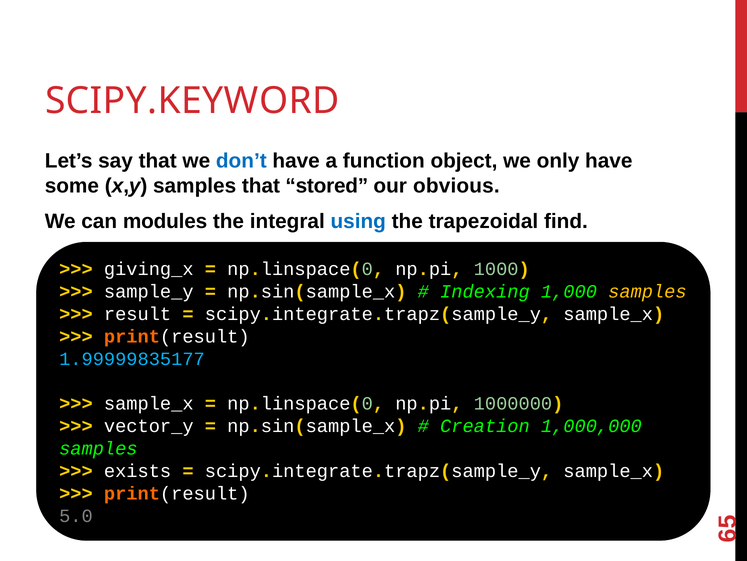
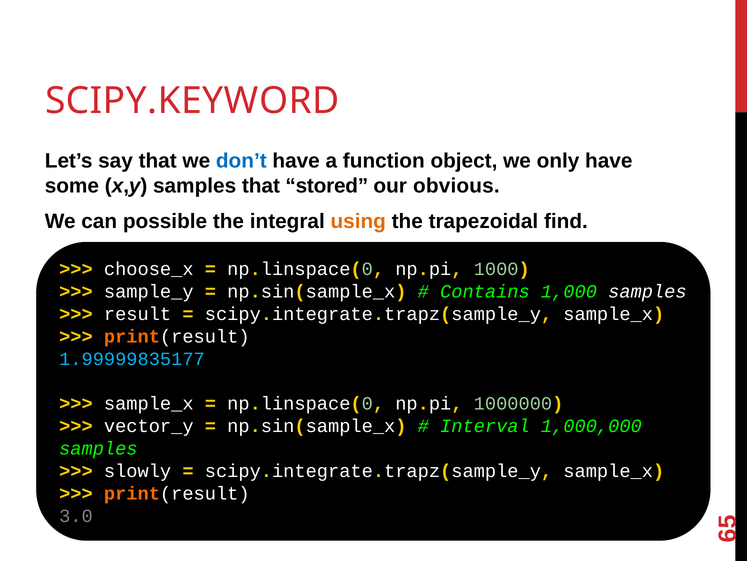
modules: modules -> possible (165, 221)
using colour: blue -> orange (358, 221)
giving_x: giving_x -> choose_x (149, 269)
Indexing: Indexing -> Contains (485, 291)
samples colour: yellow -> white (647, 291)
Creation: Creation -> Interval (485, 426)
exists: exists -> slowly (138, 470)
5.0: 5.0 -> 3.0 (76, 515)
